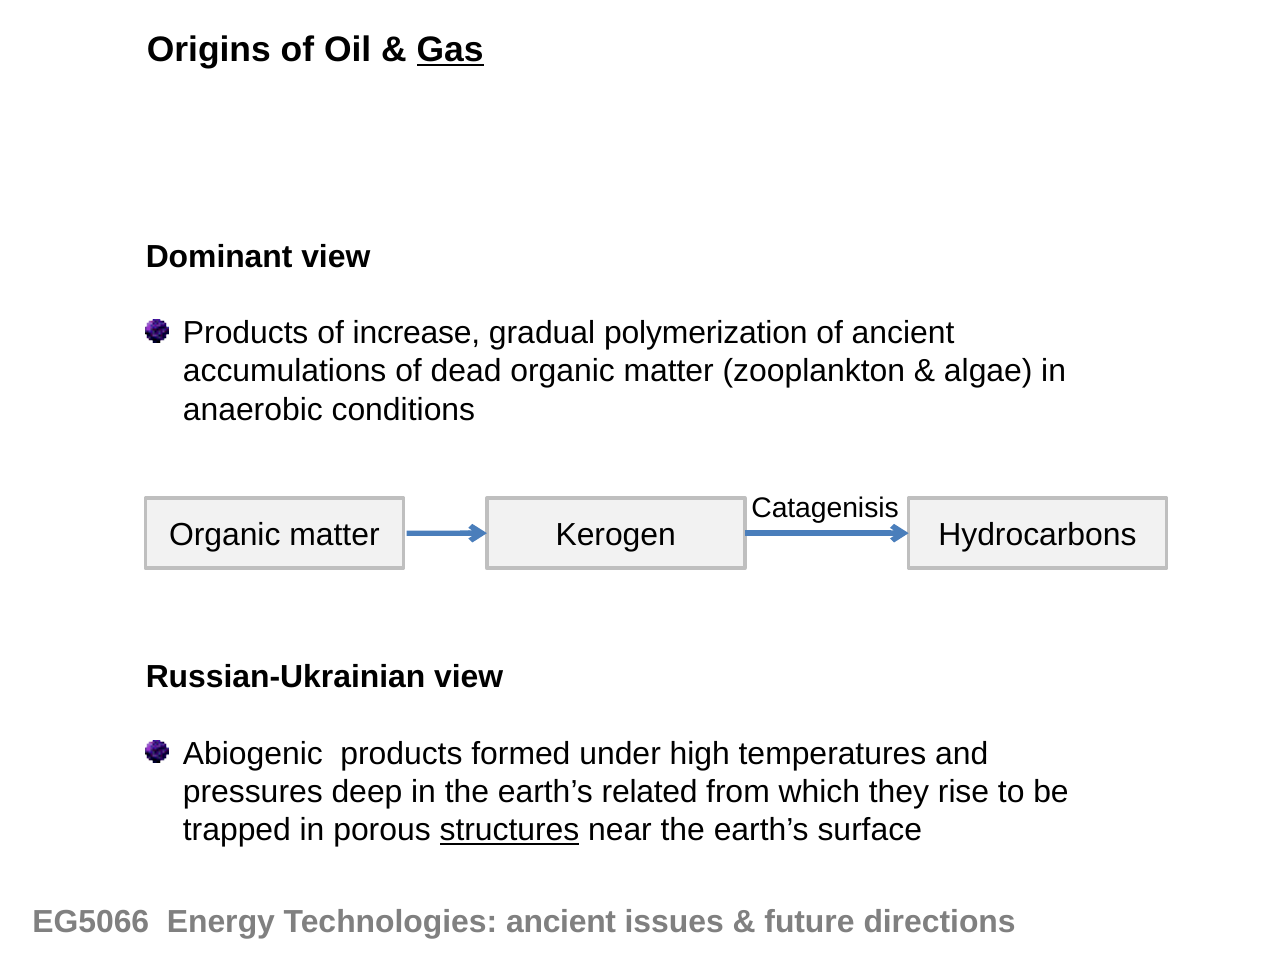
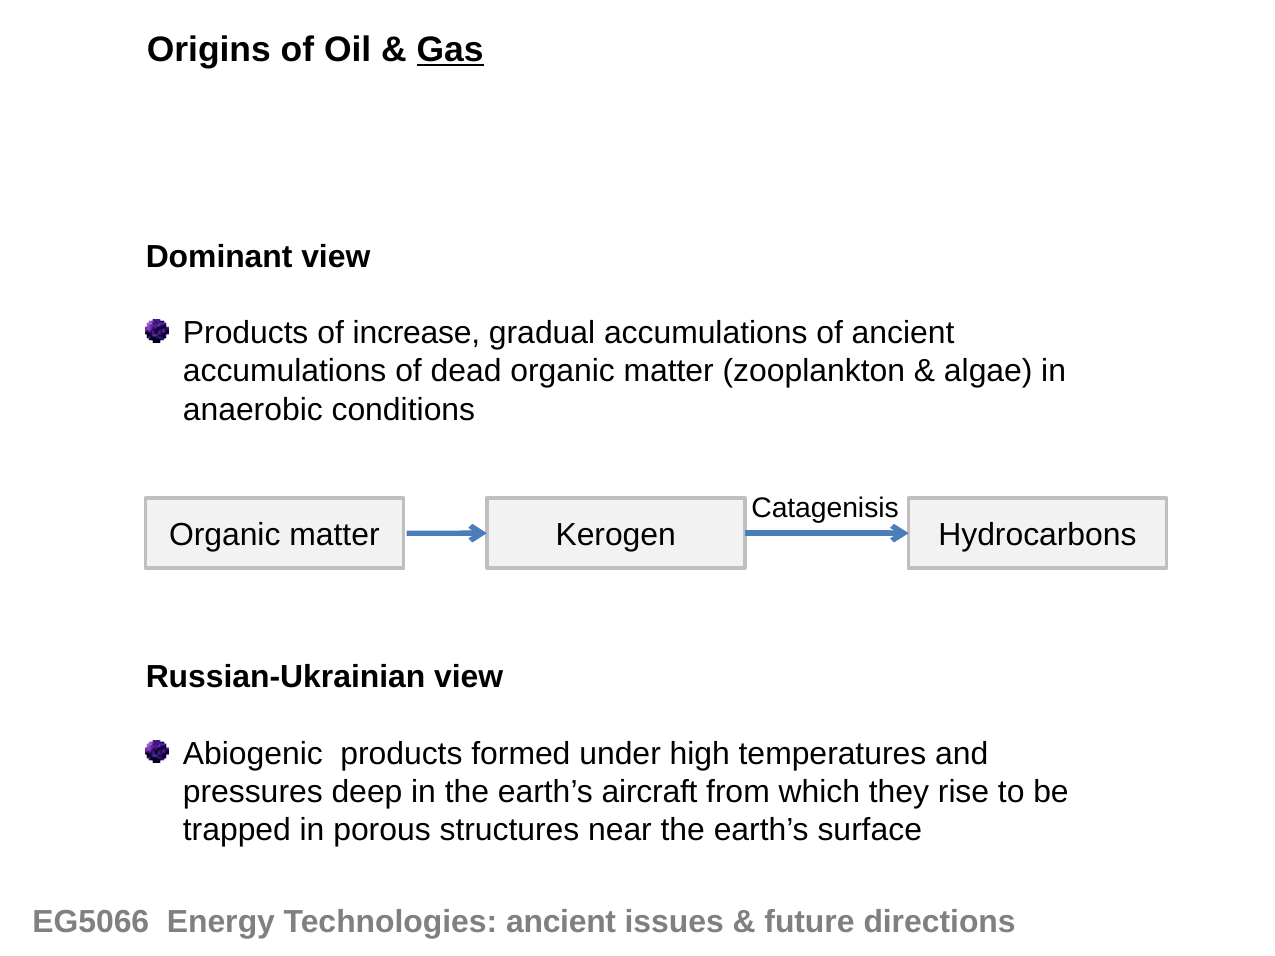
gradual polymerization: polymerization -> accumulations (706, 333)
related: related -> aircraft (650, 792)
structures underline: present -> none (509, 830)
